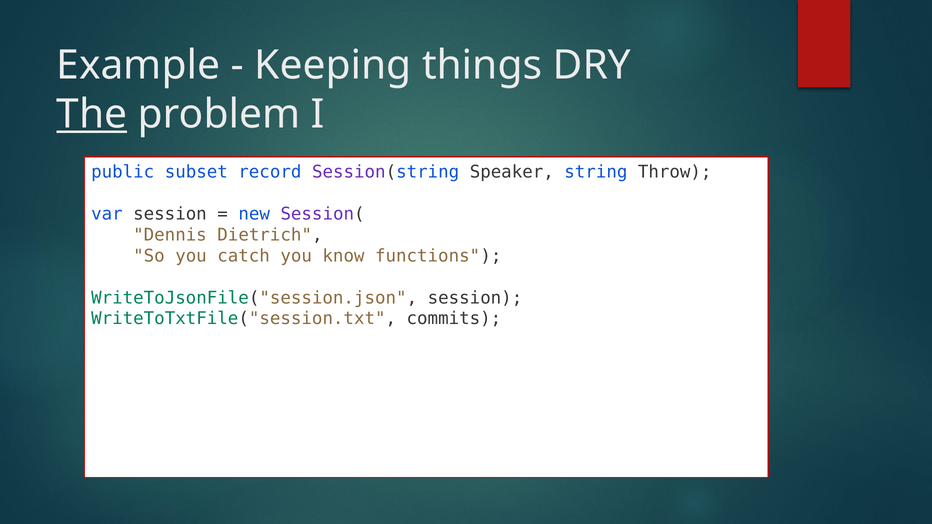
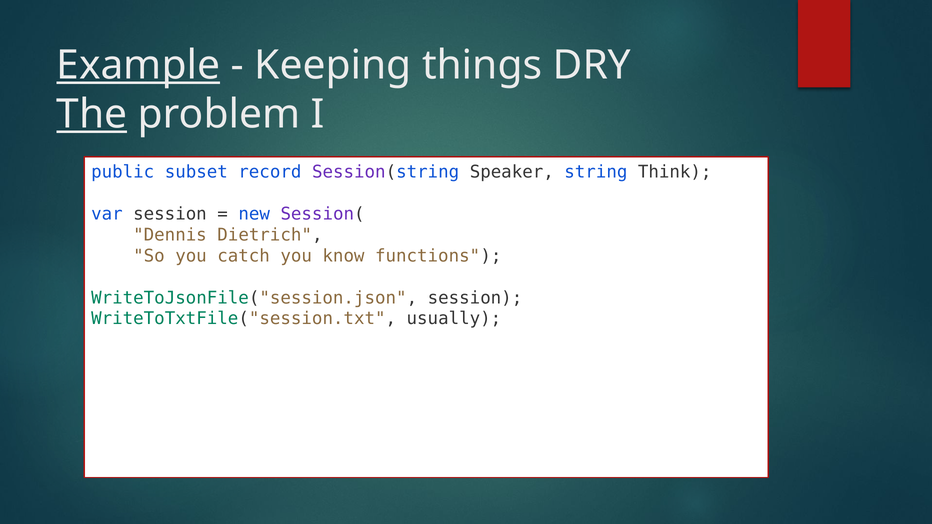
Example underline: none -> present (138, 65)
Throw: Throw -> Think (675, 172)
commits: commits -> usually (454, 319)
